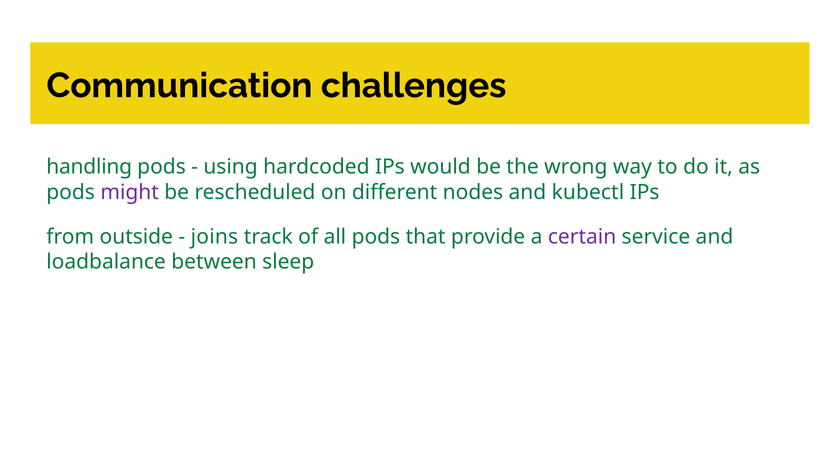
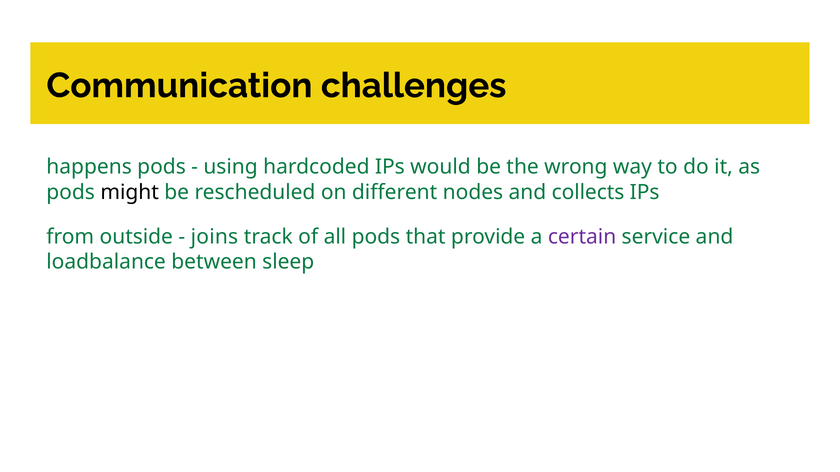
handling: handling -> happens (89, 167)
might colour: purple -> black (130, 192)
kubectl: kubectl -> collects (588, 192)
